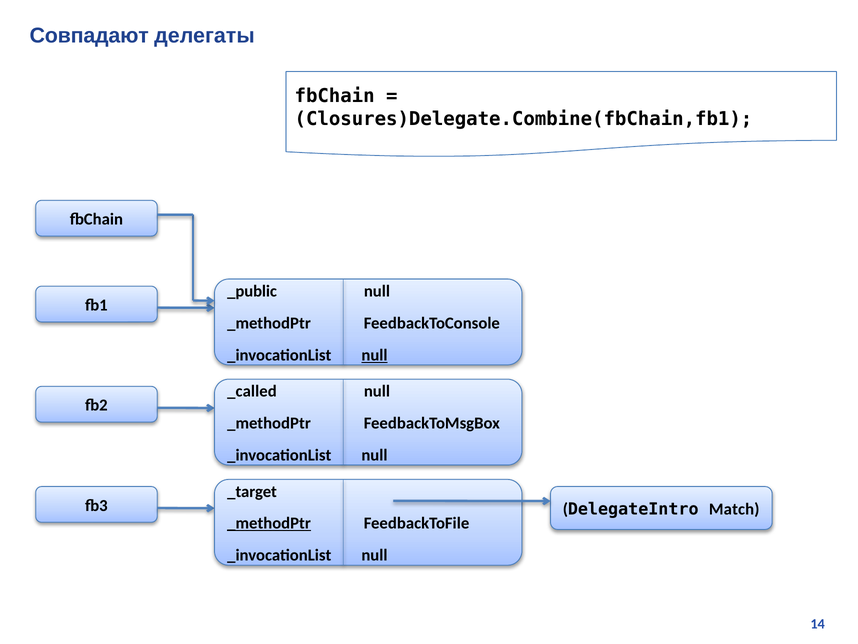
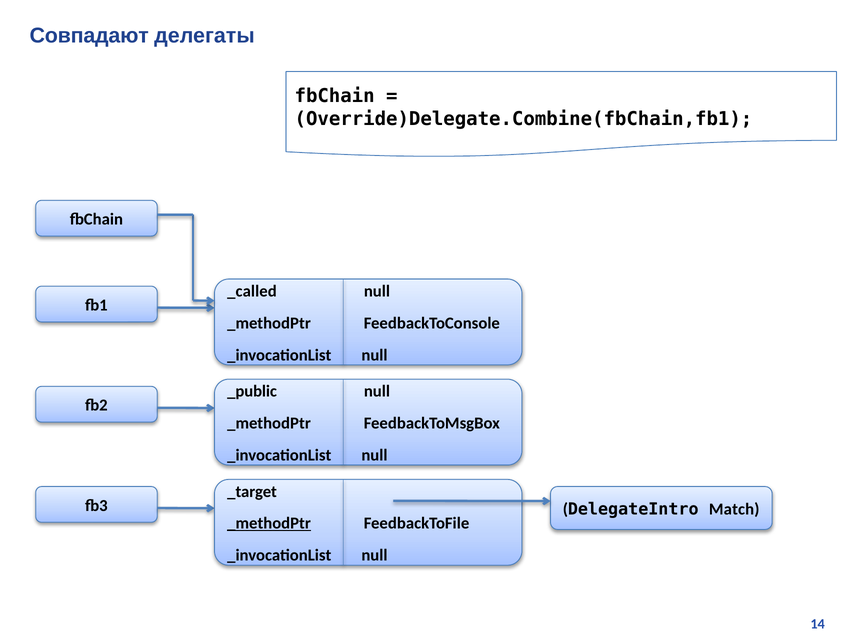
Closures)Delegate.Combine(fbChain,fb1: Closures)Delegate.Combine(fbChain,fb1 -> Override)Delegate.Combine(fbChain,fb1 (523, 119)
_public: _public -> _called (252, 291)
null underline: present -> none (375, 355)
_called: _called -> _public (252, 391)
